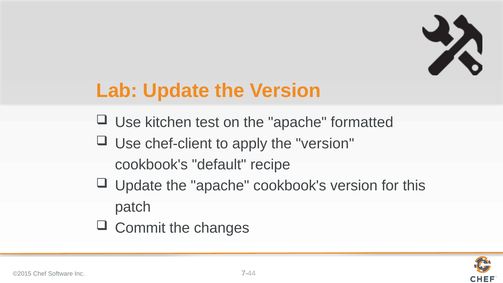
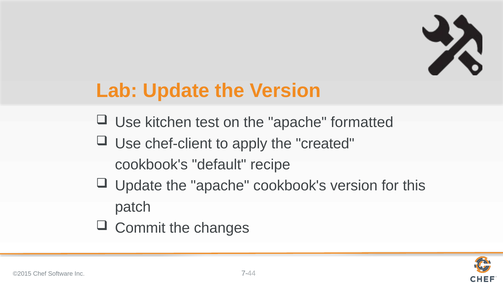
apply the version: version -> created (325, 143)
